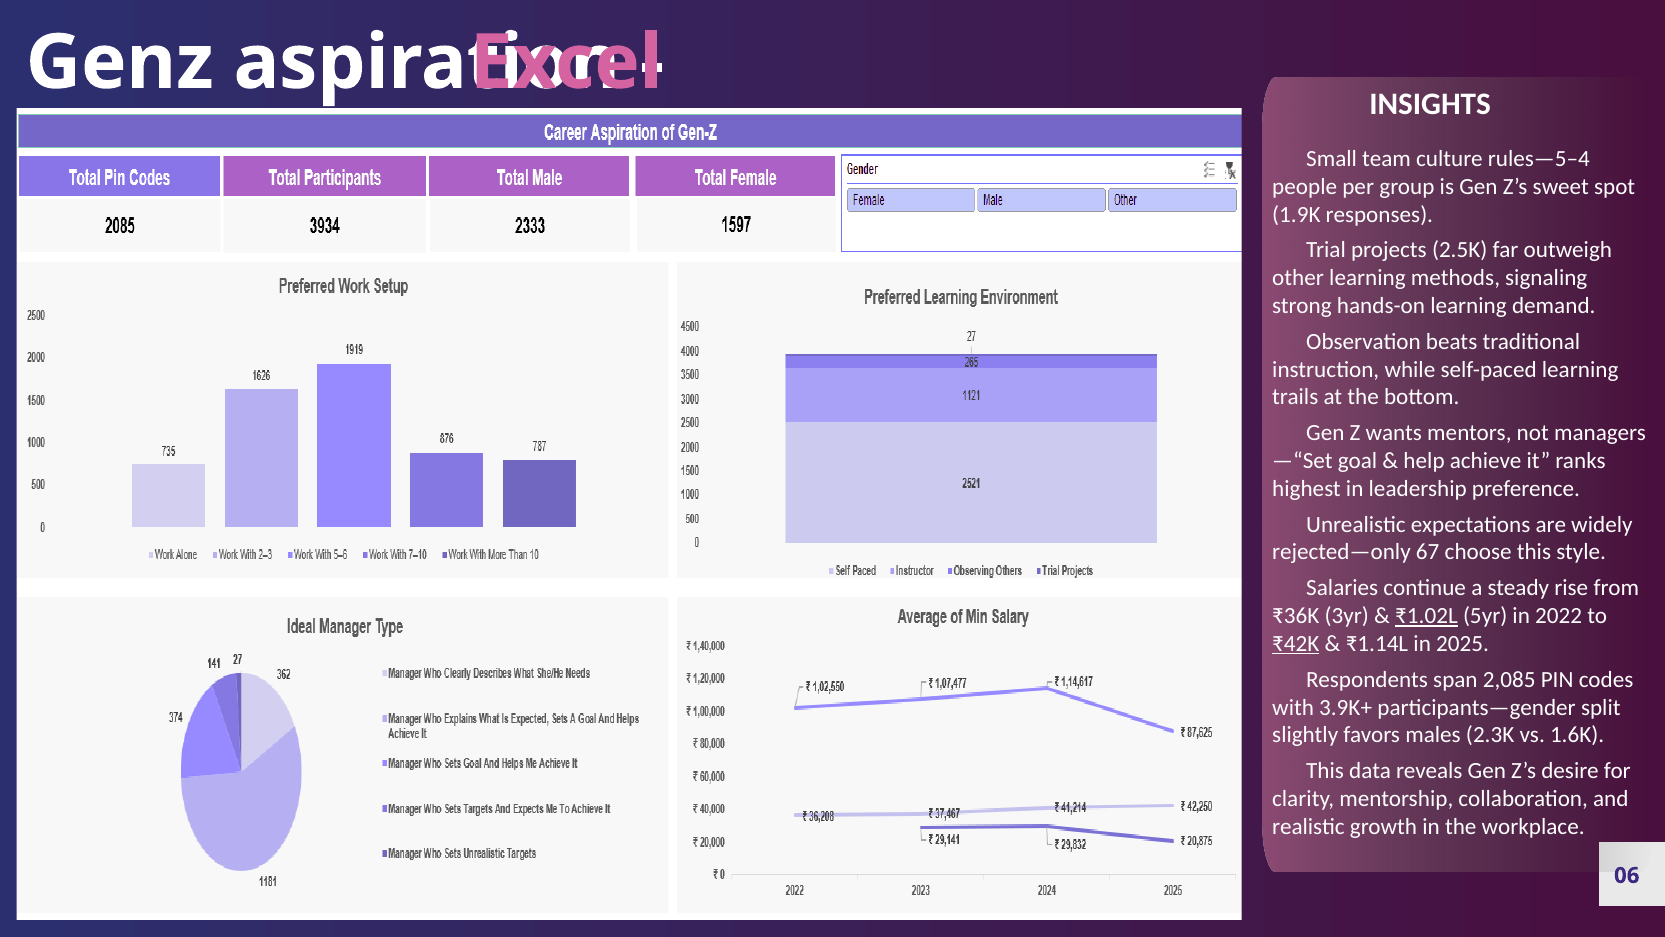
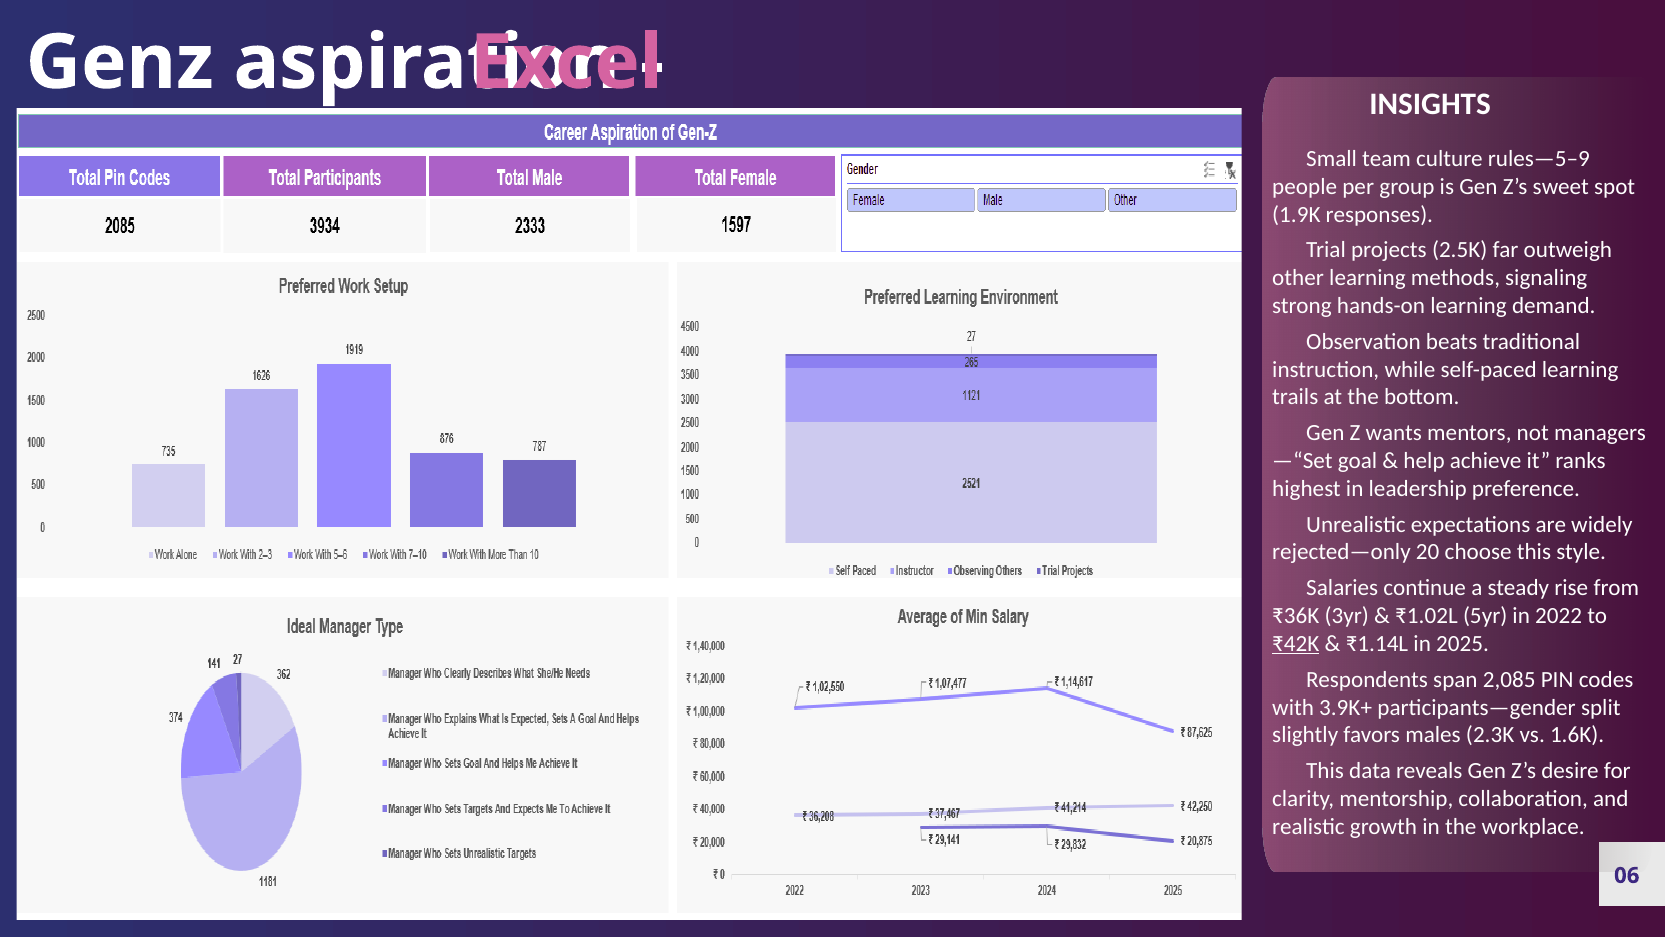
rules—5–4: rules—5–4 -> rules—5–9 (1539, 159)
67: 67 -> 20 (1428, 552)
₹1.02L underline: present -> none (1426, 616)
